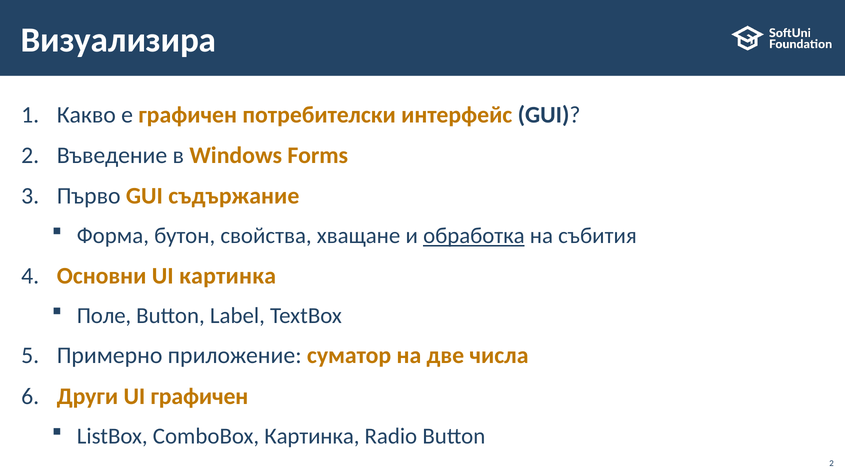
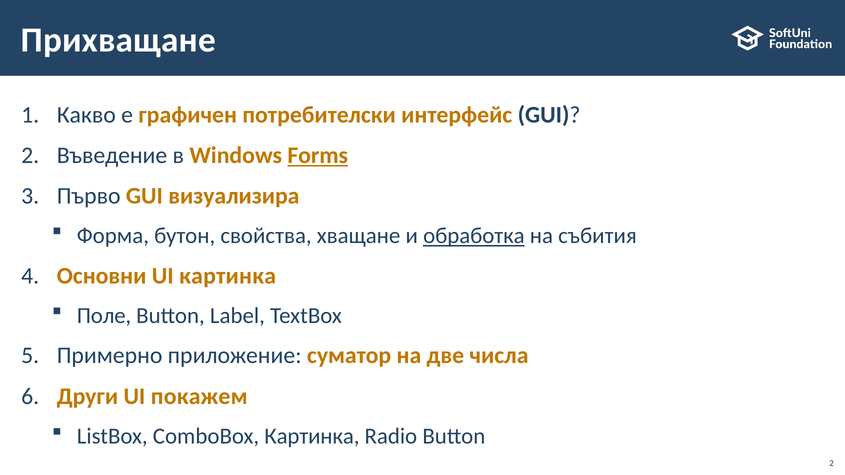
Визуализира: Визуализира -> Прихващане (118, 40)
Forms underline: none -> present (318, 155)
съдържание: съдържание -> визуализира (234, 196)
UI графичен: графичен -> покажем (199, 396)
